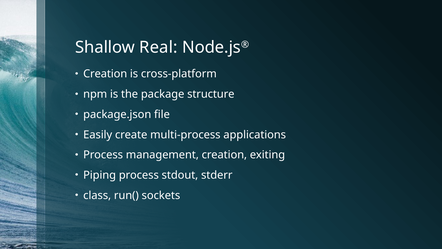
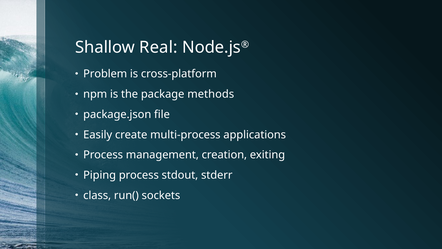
Creation: Creation -> Problem (105, 74)
structure: structure -> methods (211, 94)
